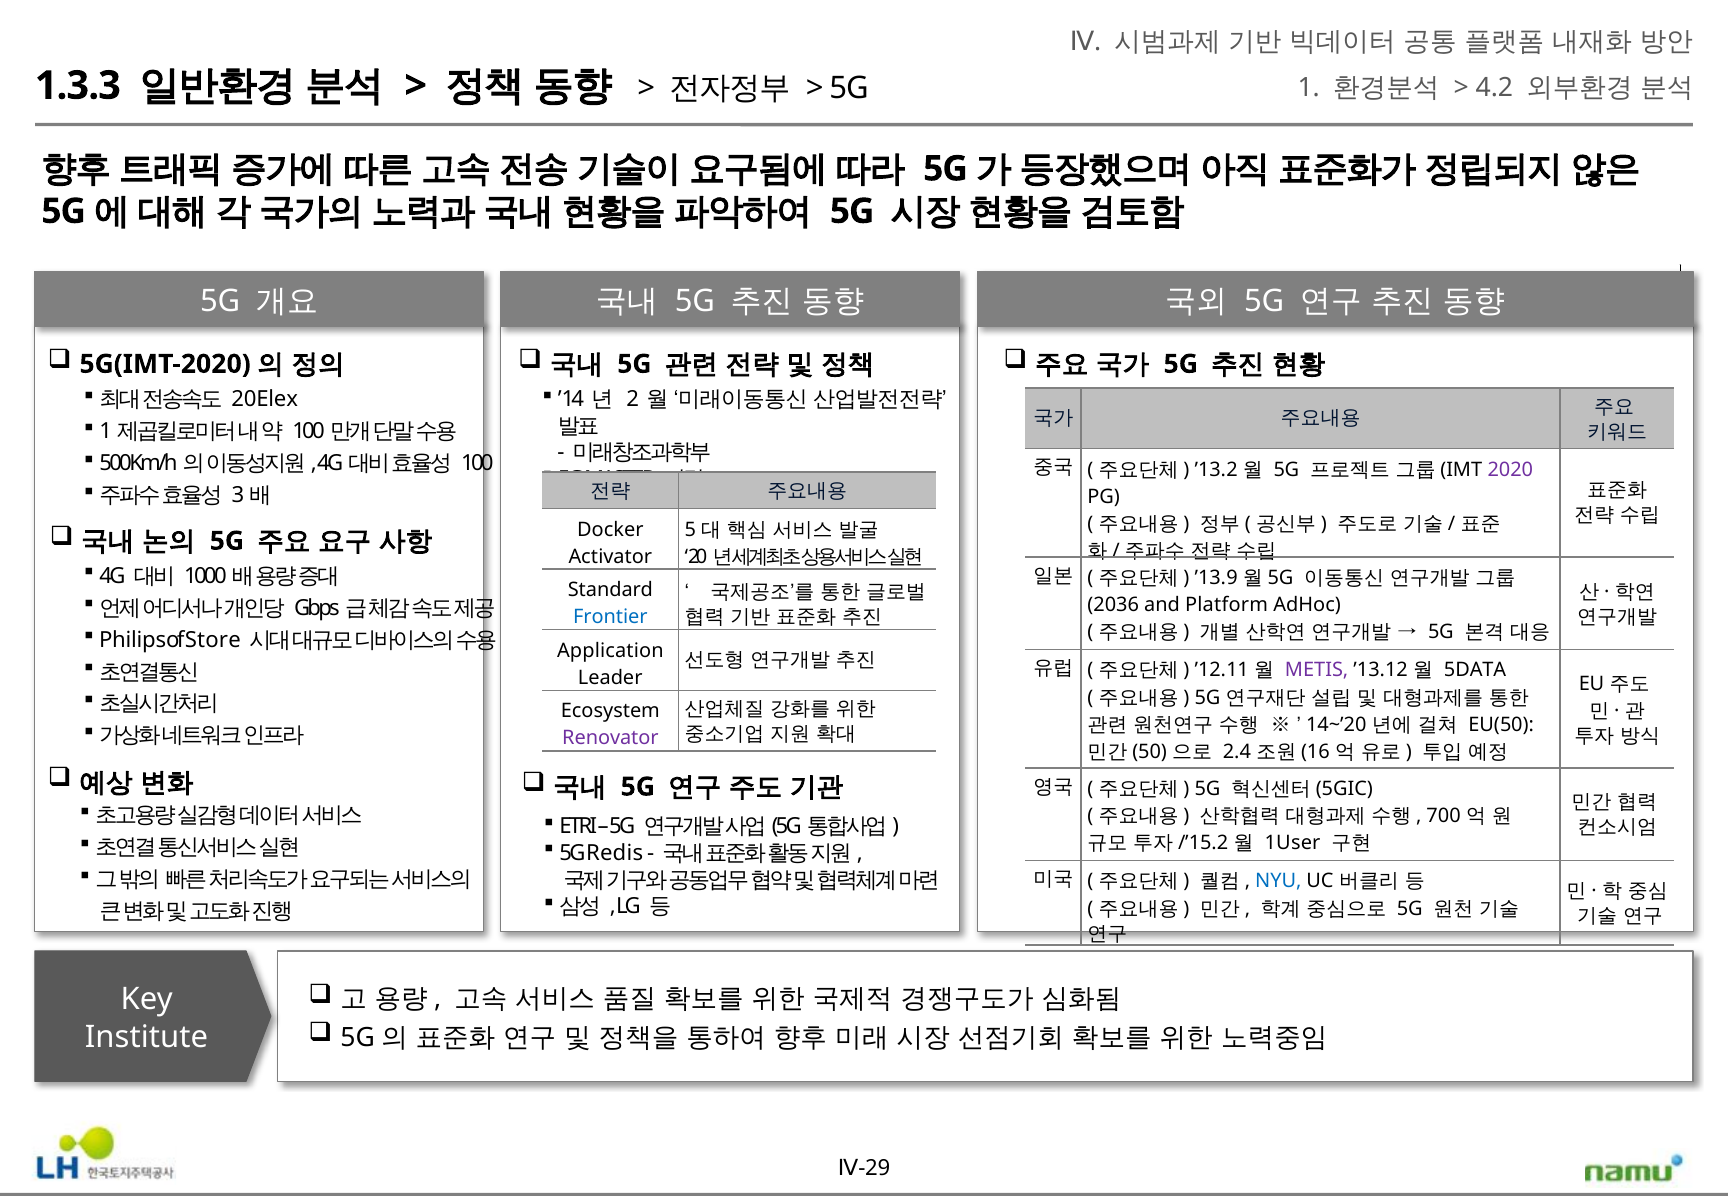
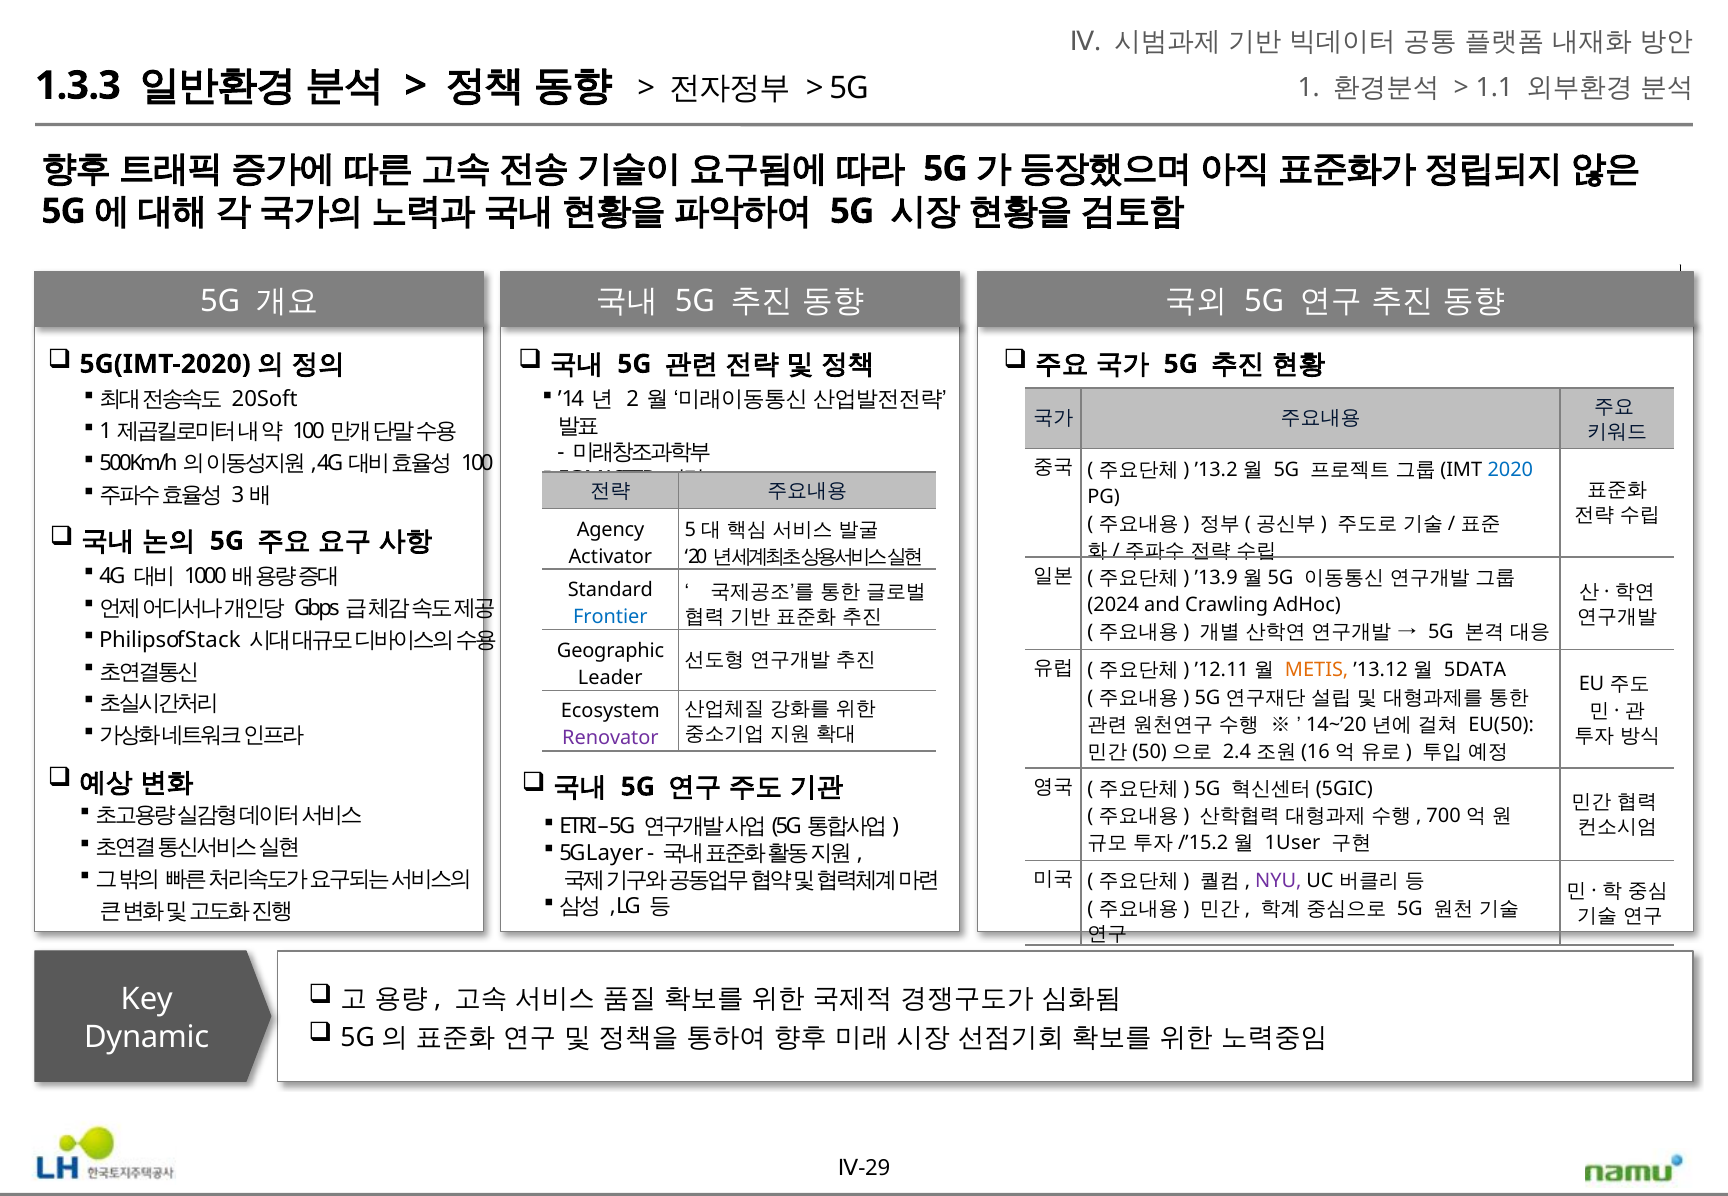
4.2: 4.2 -> 1.1 (1494, 88)
20Elex: 20Elex -> 20Soft (265, 400)
2020 colour: purple -> blue (1510, 470)
Docker: Docker -> Agency (611, 530)
2036: 2036 -> 2024 (1113, 605)
Platform: Platform -> Crawling (1227, 605)
Store: Store -> Stack (213, 640)
Application: Application -> Geographic (611, 651)
METIS colour: purple -> orange (1317, 671)
Redis: Redis -> Layer (615, 853)
NYU colour: blue -> purple (1278, 882)
Institute: Institute -> Dynamic (147, 1037)
